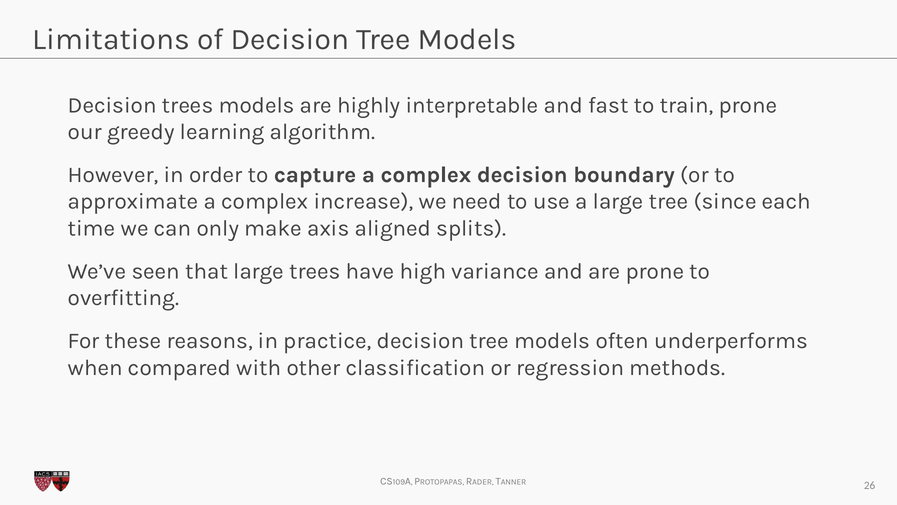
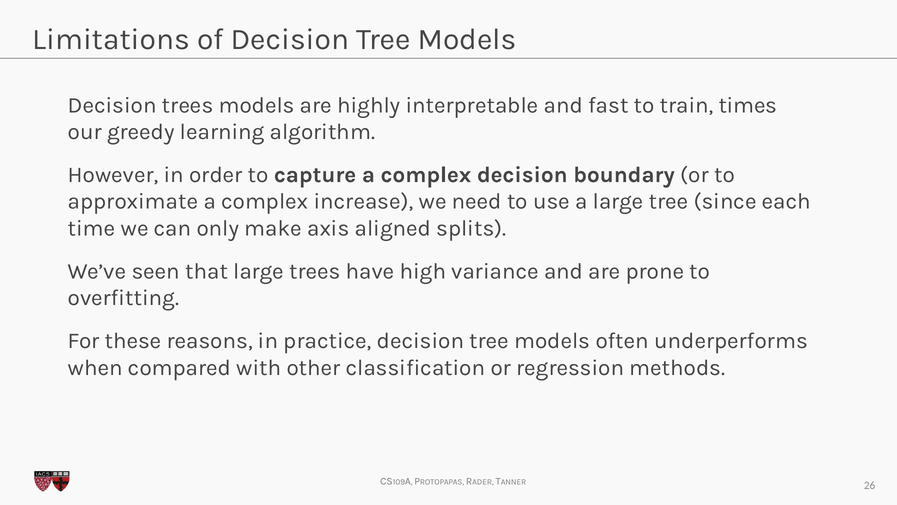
train prone: prone -> times (748, 105)
